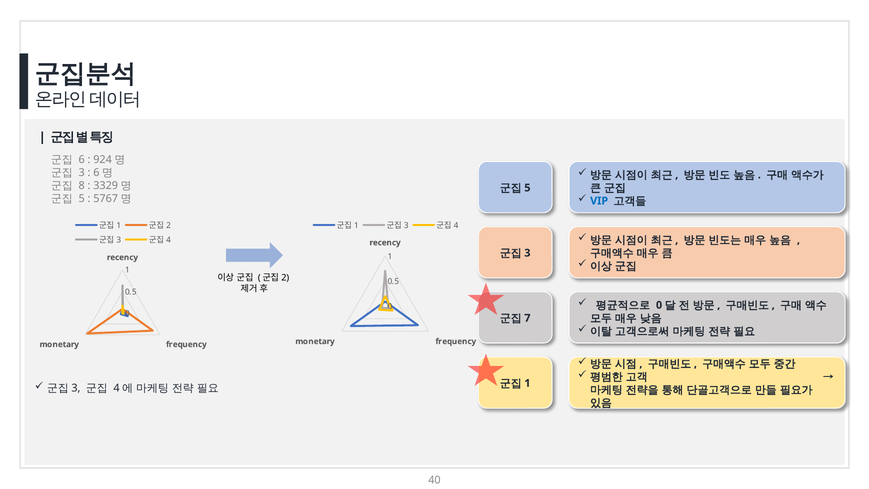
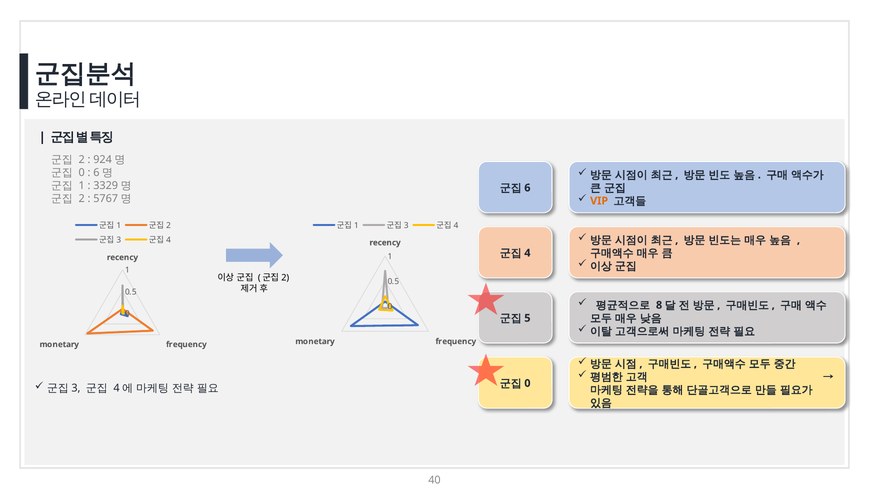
6: 6 -> 2 (82, 160)
3: 3 -> 0 (82, 173)
8: 8 -> 1 (82, 186)
5: 5 -> 6 (527, 188)
5: 5 -> 2 (82, 199)
VIP colour: blue -> orange (599, 201)
3: 3 -> 4 (527, 253)
0: 0 -> 8 (659, 305)
7: 7 -> 5 (527, 318)
1: 1 -> 0 (527, 383)
